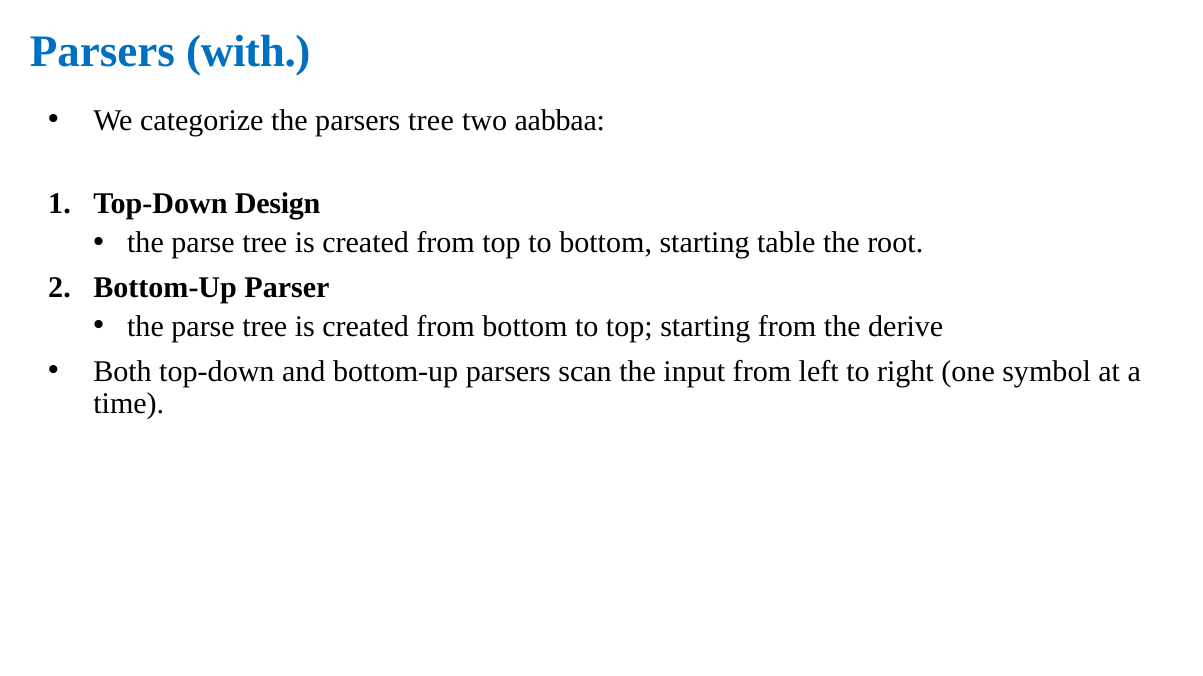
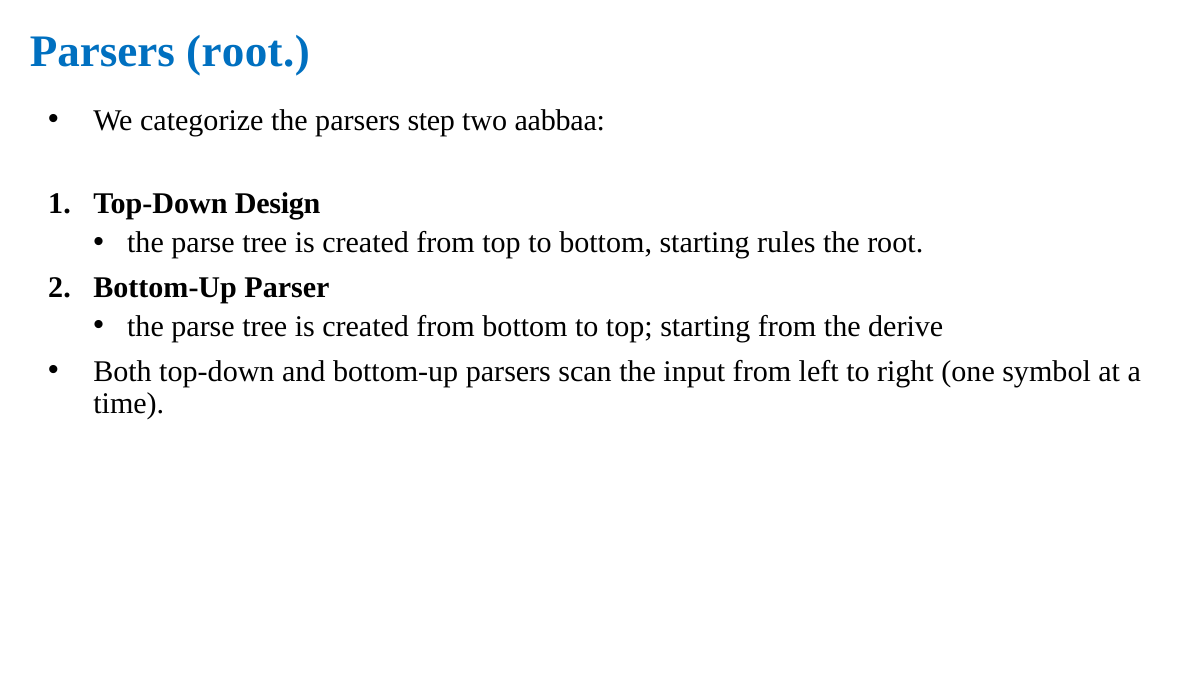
Parsers with: with -> root (248, 52)
parsers tree: tree -> step (431, 120)
table: table -> rules (786, 243)
